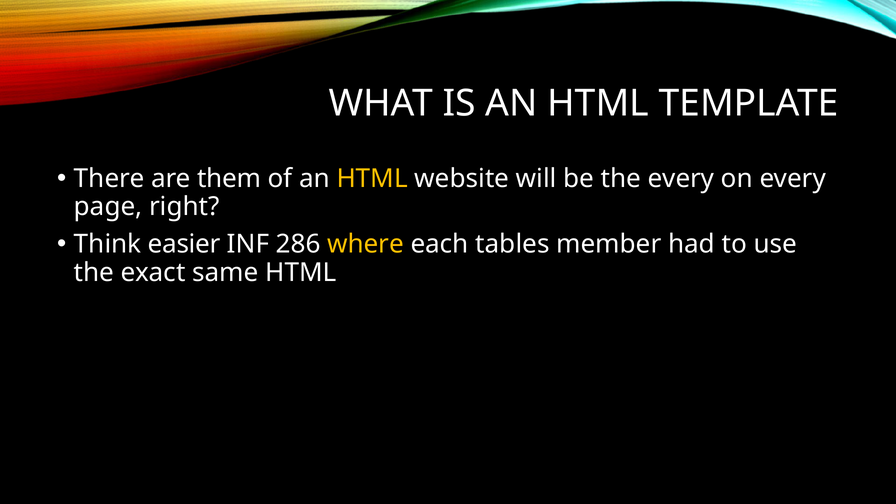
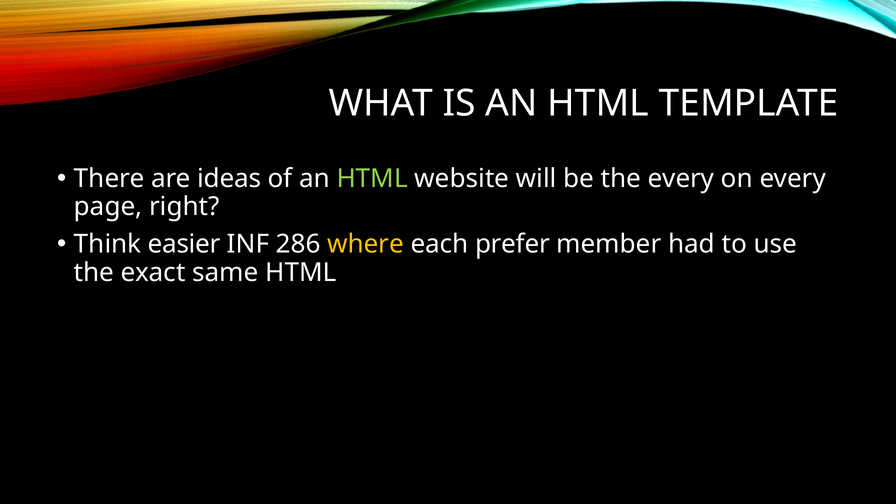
them: them -> ideas (229, 179)
HTML colour: yellow -> light green (372, 179)
tables: tables -> prefer (513, 244)
